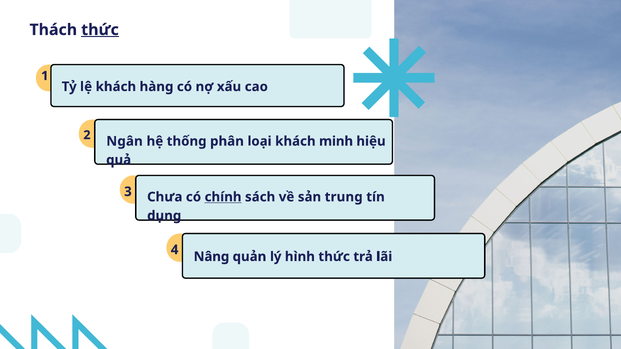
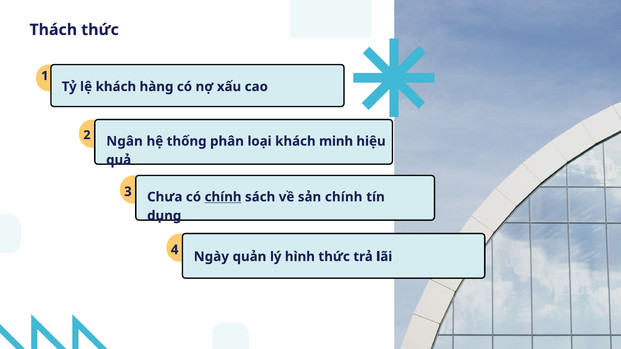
thức underline: present -> none (100, 30)
sản trung: trung -> chính (344, 197)
Nâng: Nâng -> Ngày (211, 257)
